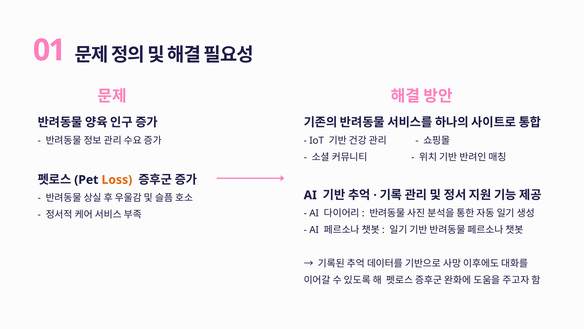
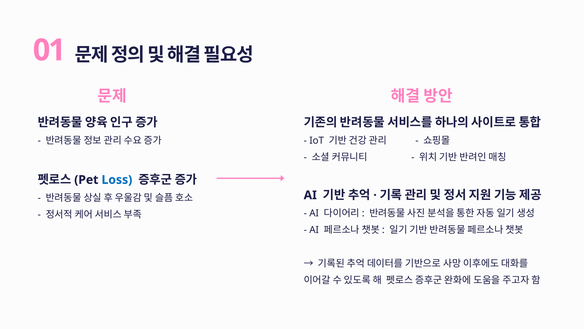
Loss colour: orange -> blue (117, 180)
